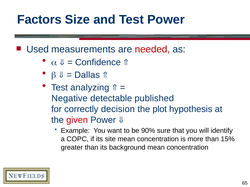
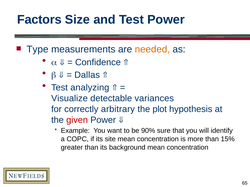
Used: Used -> Type (37, 49)
needed colour: red -> orange (152, 49)
Negative: Negative -> Visualize (70, 99)
published: published -> variances (154, 99)
decision: decision -> arbitrary (118, 109)
